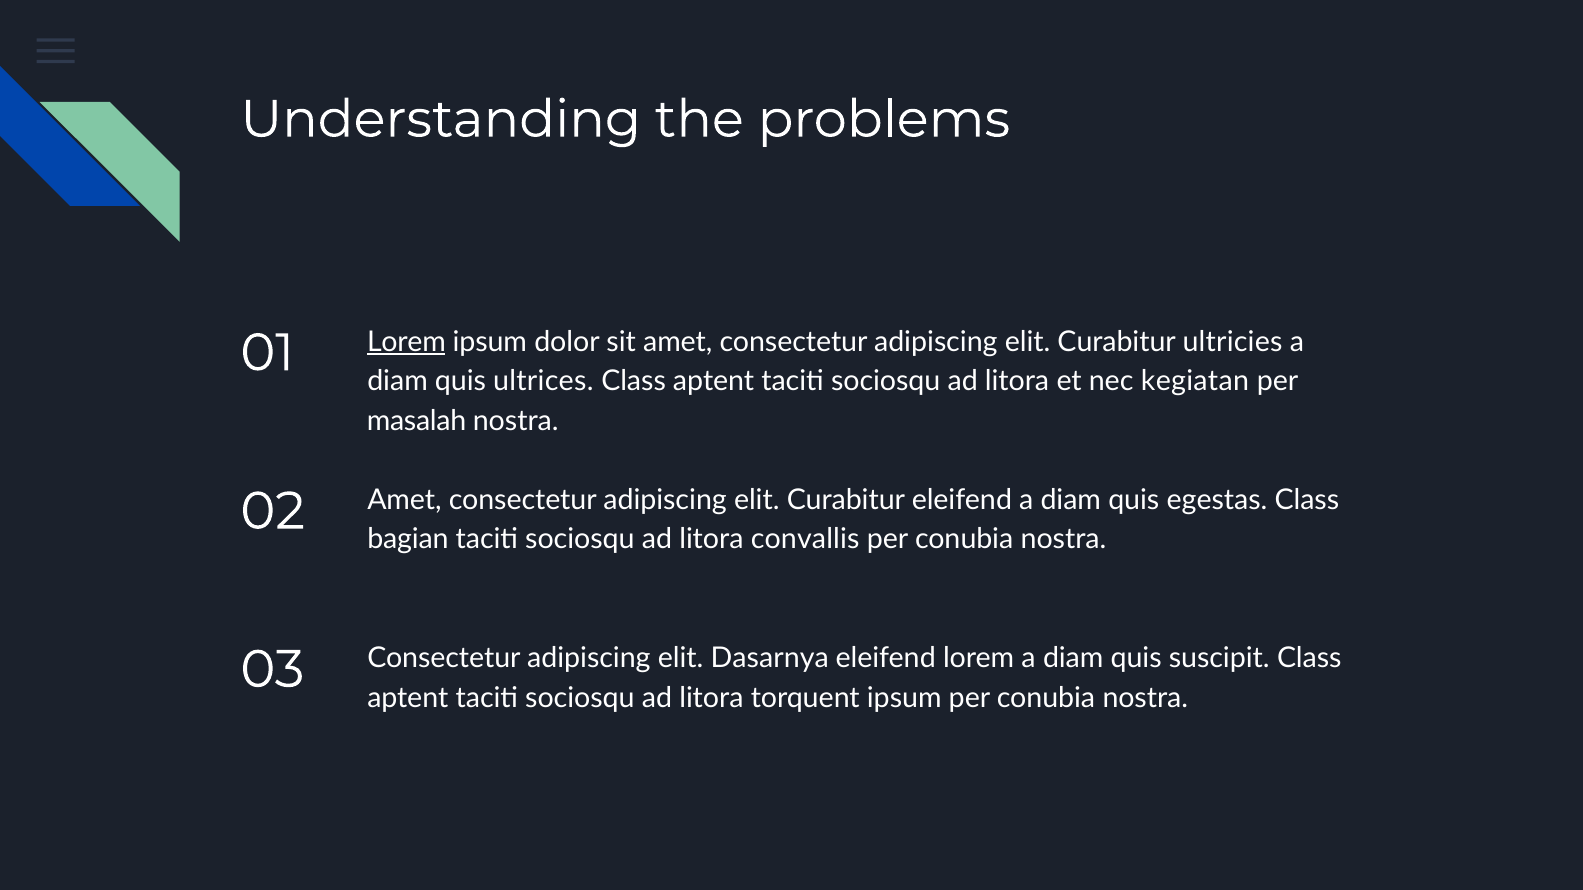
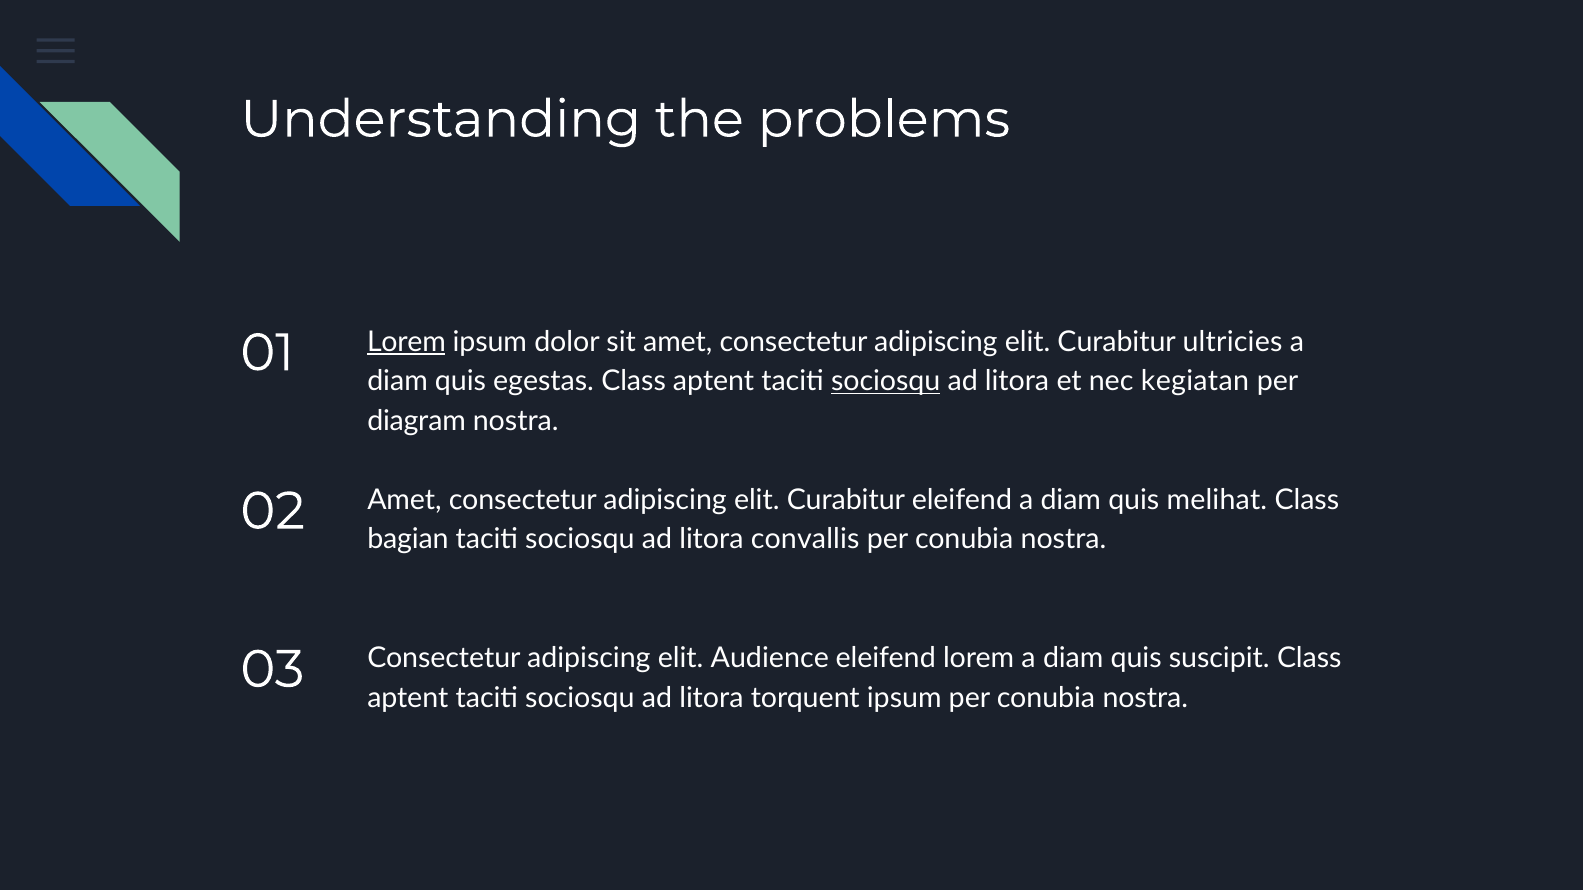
ultrices: ultrices -> egestas (543, 381)
sociosqu underline: none -> present (886, 381)
masalah: masalah -> diagram (417, 421)
egestas: egestas -> melihat (1217, 500)
Dasarnya: Dasarnya -> Audience (770, 659)
